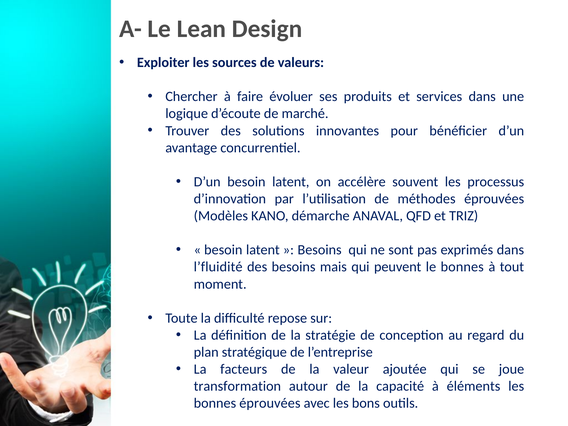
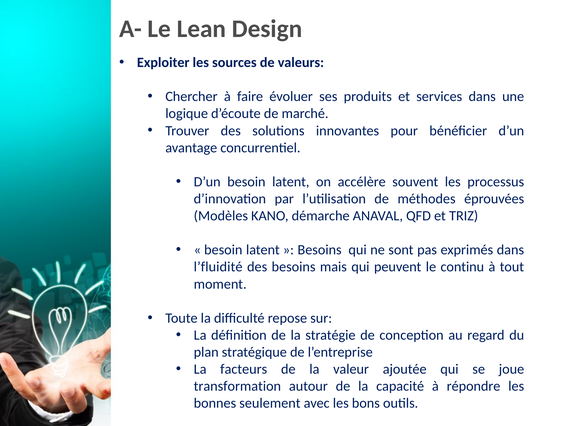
le bonnes: bonnes -> continu (462, 267)
éléments: éléments -> répondre (474, 386)
bonnes éprouvées: éprouvées -> seulement (270, 403)
